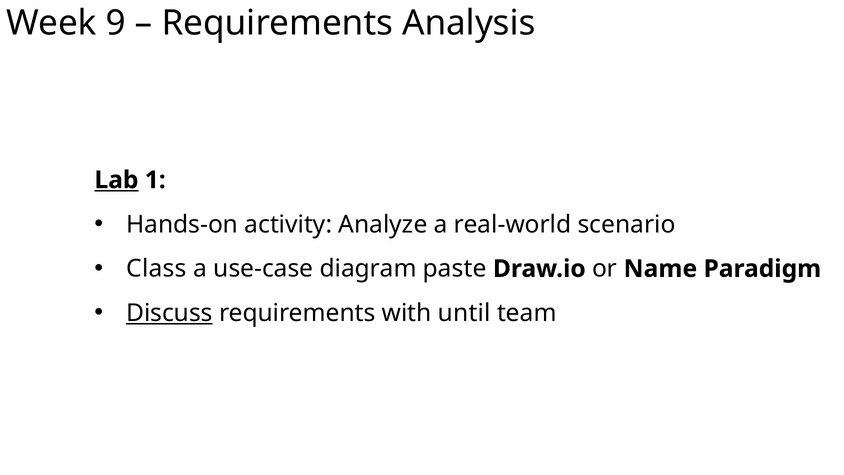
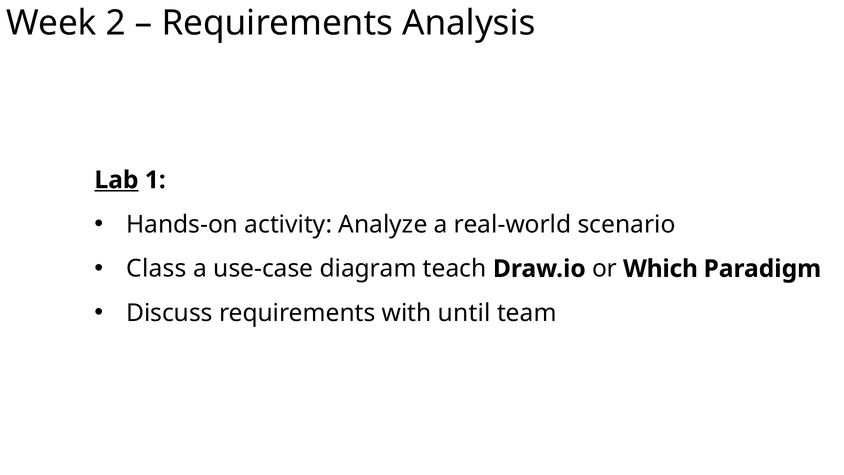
9: 9 -> 2 (116, 23)
paste: paste -> teach (455, 269)
Name: Name -> Which (661, 269)
Discuss underline: present -> none (169, 313)
